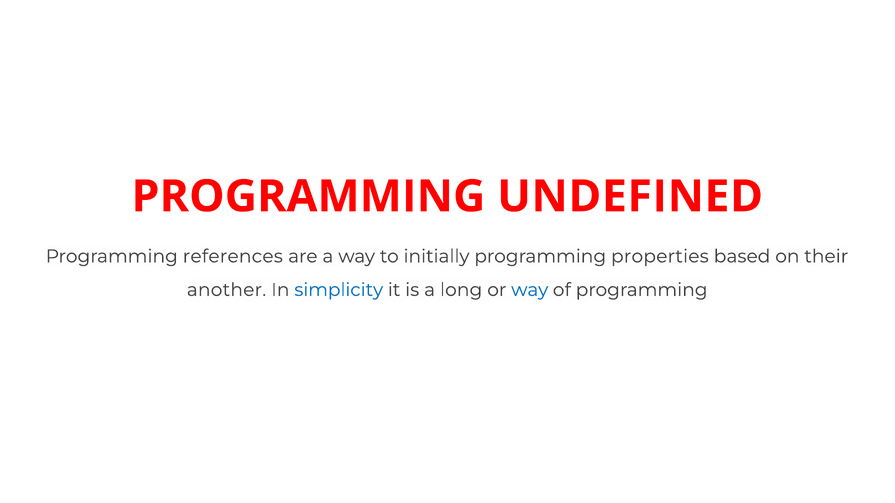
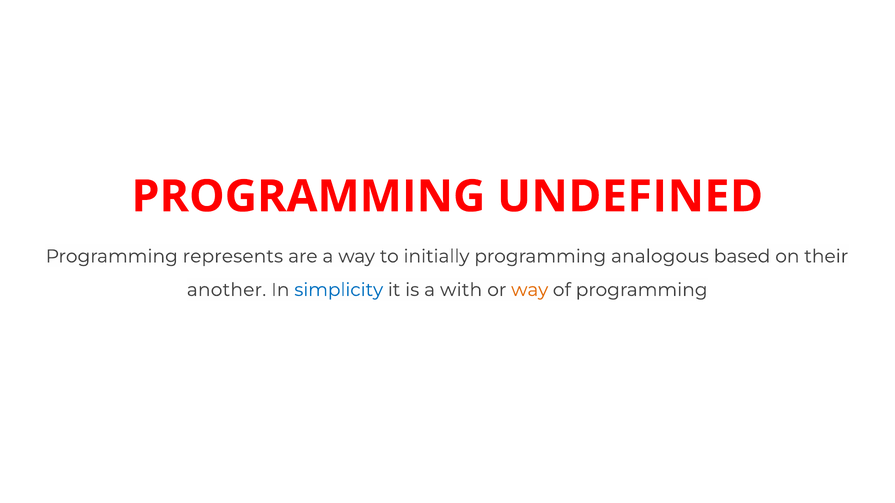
references: references -> represents (233, 257)
properties: properties -> analogous (660, 257)
long: long -> with (461, 290)
way colour: blue -> orange (530, 290)
